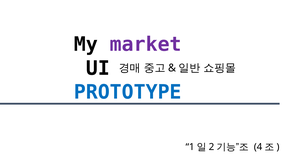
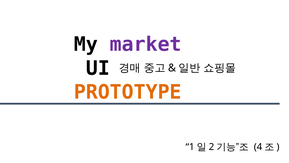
PROTOTYPE colour: blue -> orange (128, 92)
